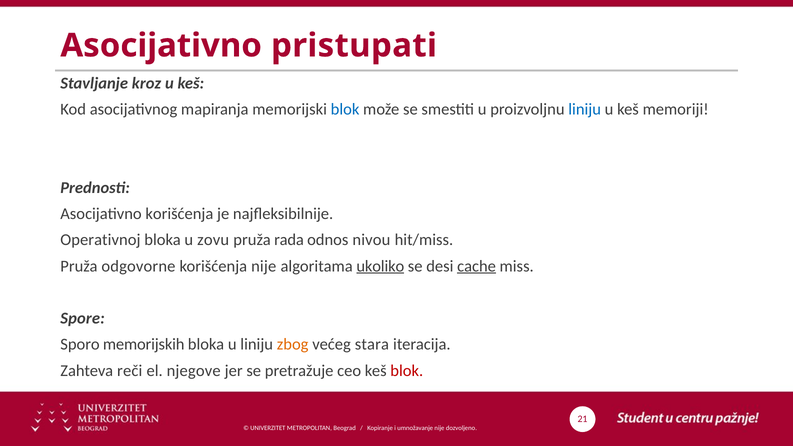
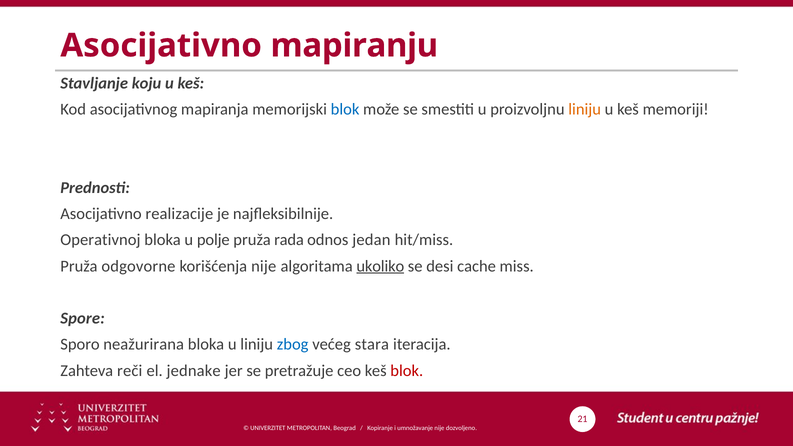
pristupati: pristupati -> mapiranju (354, 46)
kroz: kroz -> koju (147, 83)
liniju colour: blue -> orange (585, 109)
Asocijativno korišćenja: korišćenja -> realizacije (179, 214)
zovu: zovu -> polje (213, 240)
nivou: nivou -> jedan (371, 240)
cache underline: present -> none (477, 266)
memorijskih: memorijskih -> neažurirana (144, 345)
zbog colour: orange -> blue (293, 345)
njegove: njegove -> jednake (194, 371)
